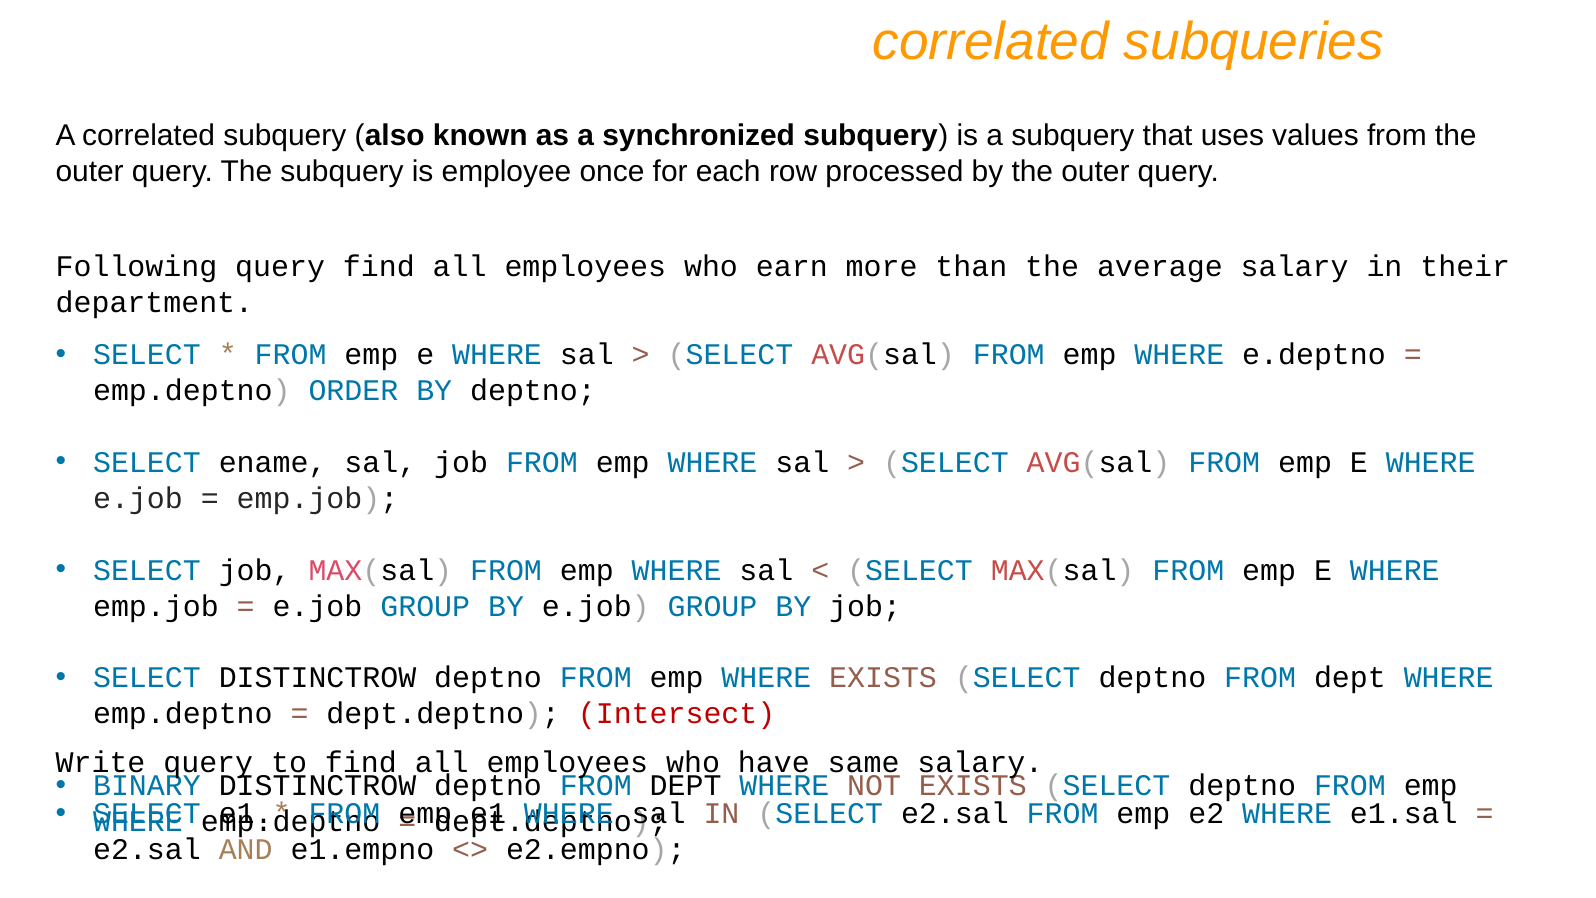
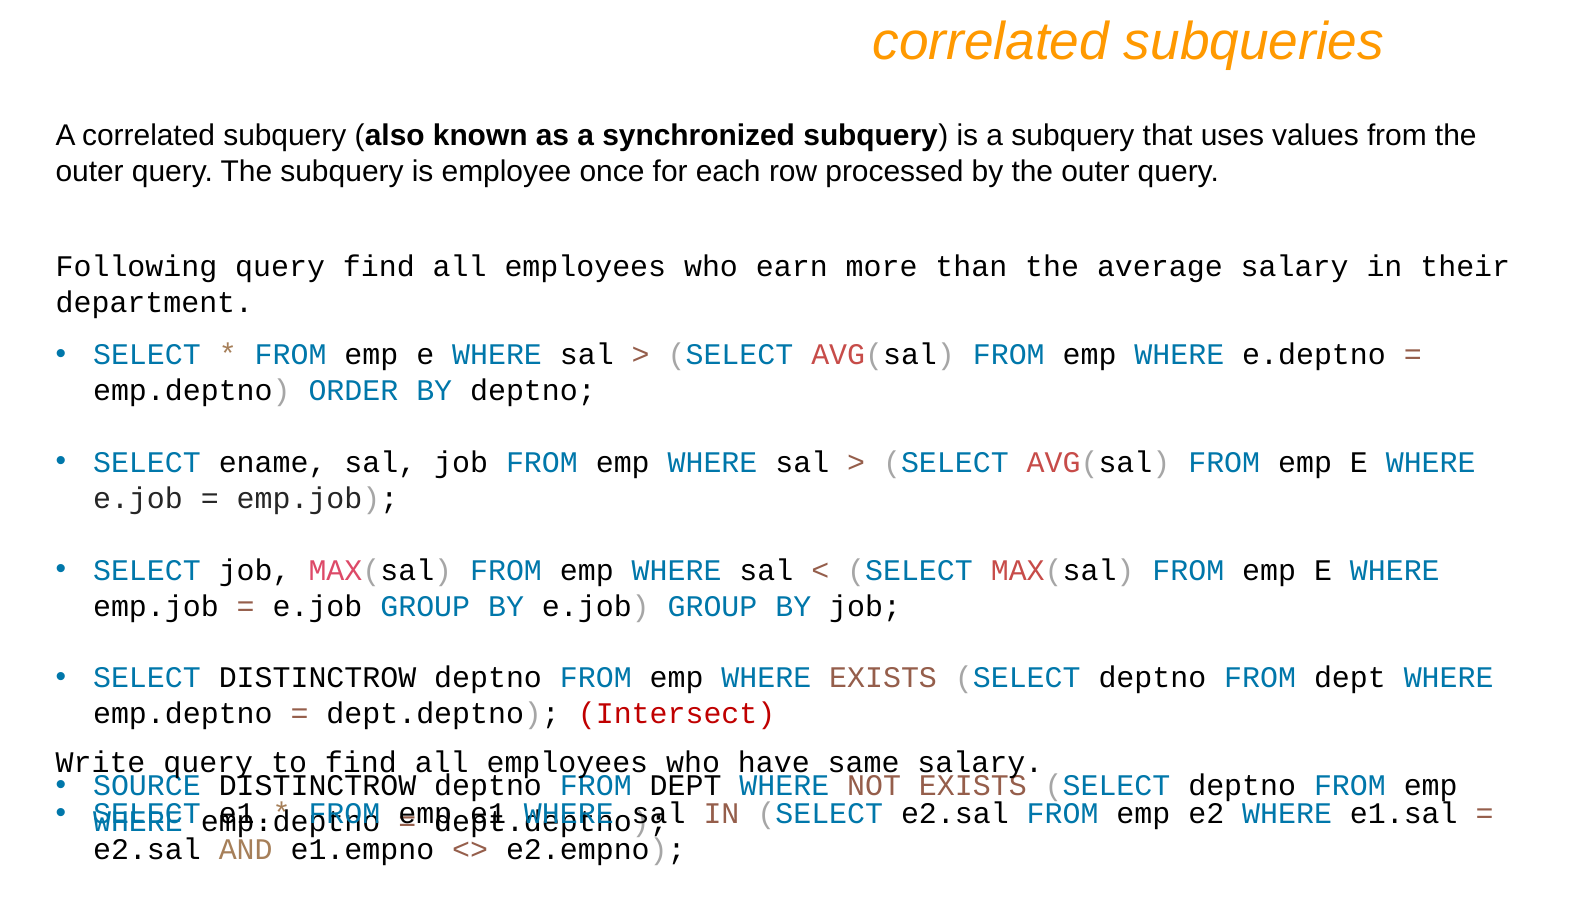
BINARY: BINARY -> SOURCE (147, 786)
